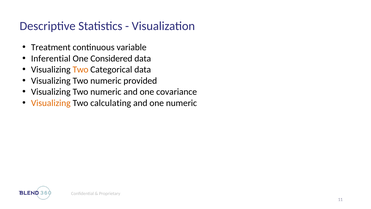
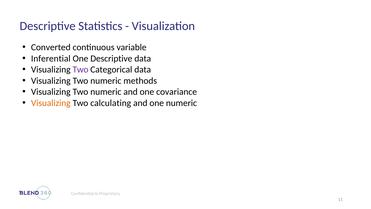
Treatment: Treatment -> Converted (51, 47)
One Considered: Considered -> Descriptive (111, 58)
Two colour: orange -> purple (81, 70)
provided: provided -> methods (140, 81)
